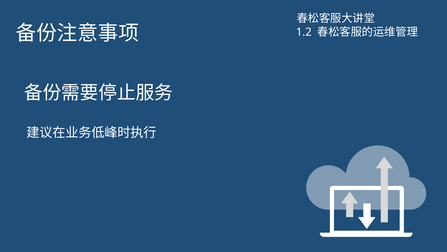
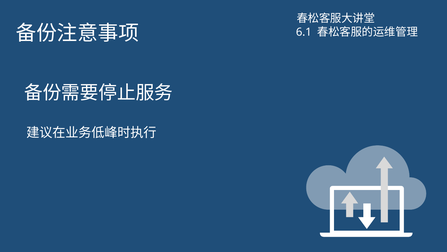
1.2: 1.2 -> 6.1 (304, 32)
